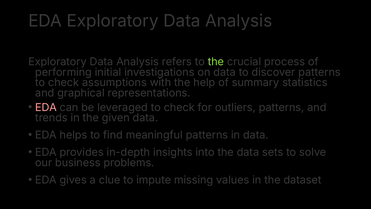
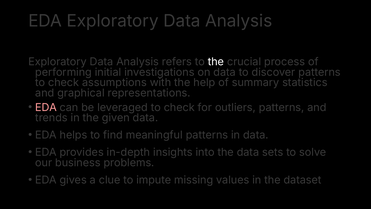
the colour: light green -> white (216, 62)
